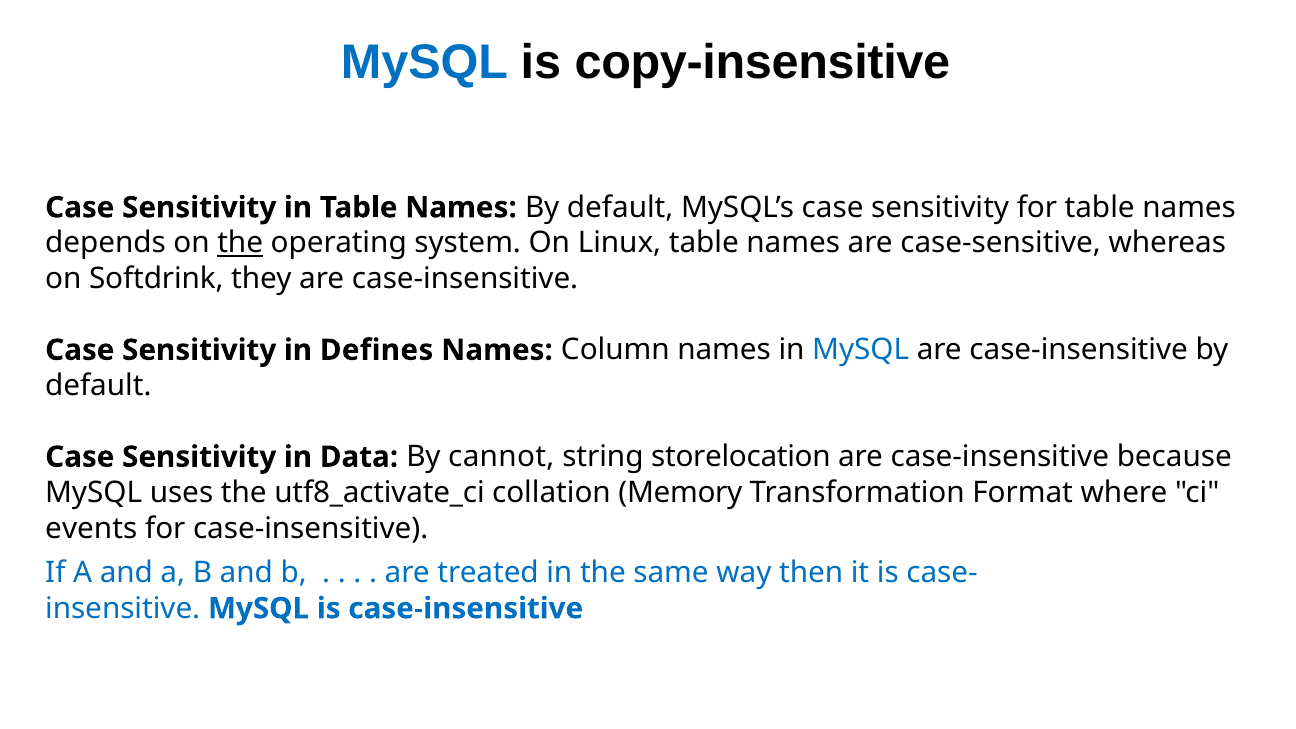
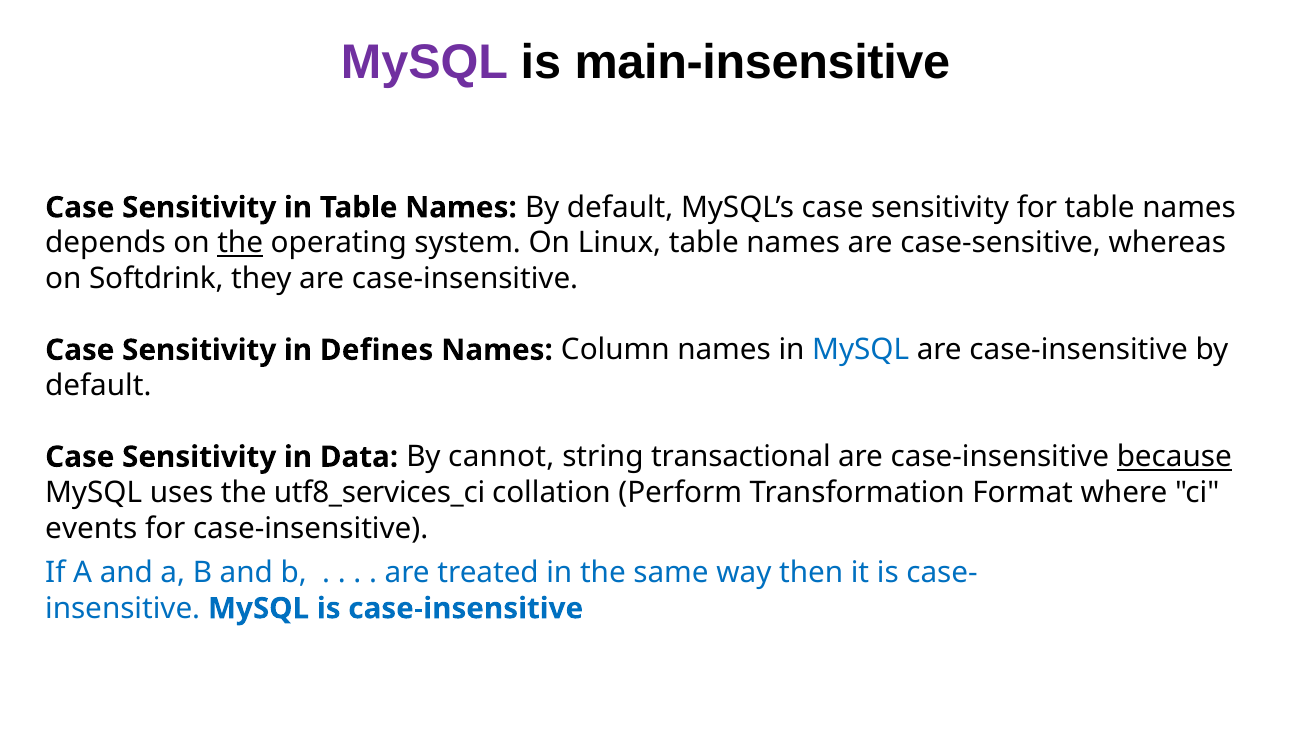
MySQL colour: blue -> purple (424, 63)
copy-insensitive: copy-insensitive -> main-insensitive (762, 63)
storelocation: storelocation -> transactional (741, 457)
because underline: none -> present (1174, 457)
utf8_activate_ci: utf8_activate_ci -> utf8_services_ci (380, 493)
Memory: Memory -> Perform (680, 493)
